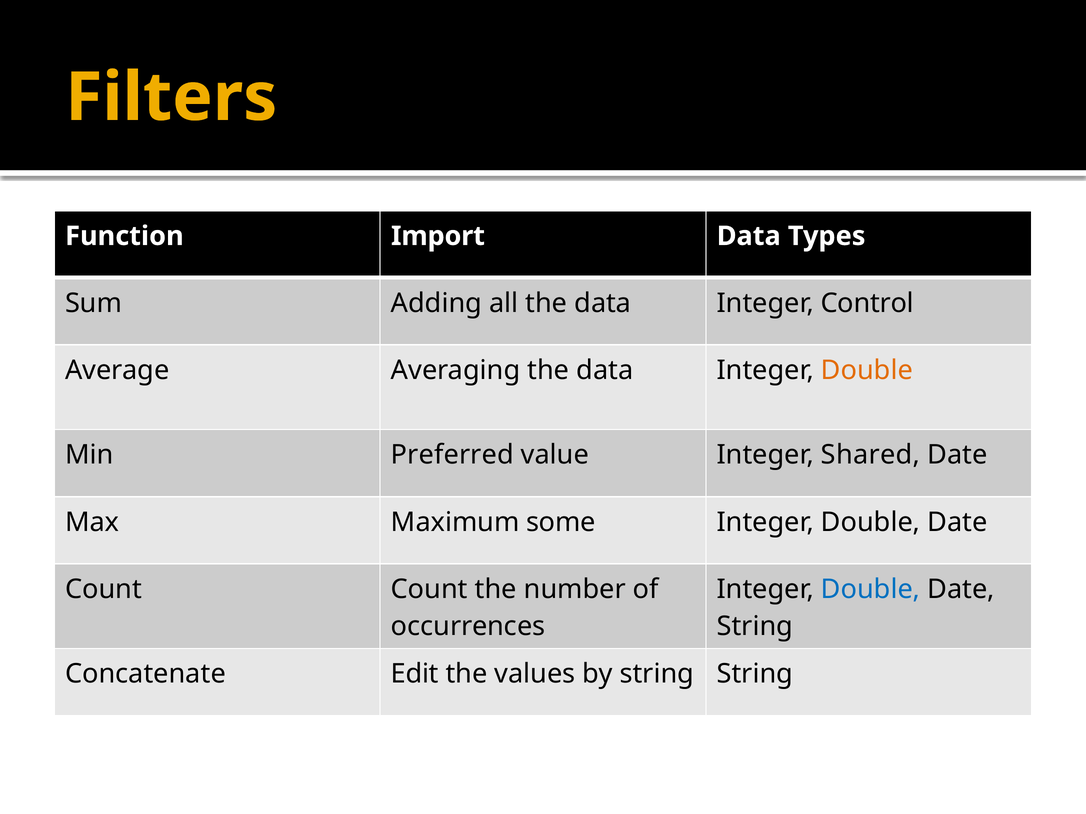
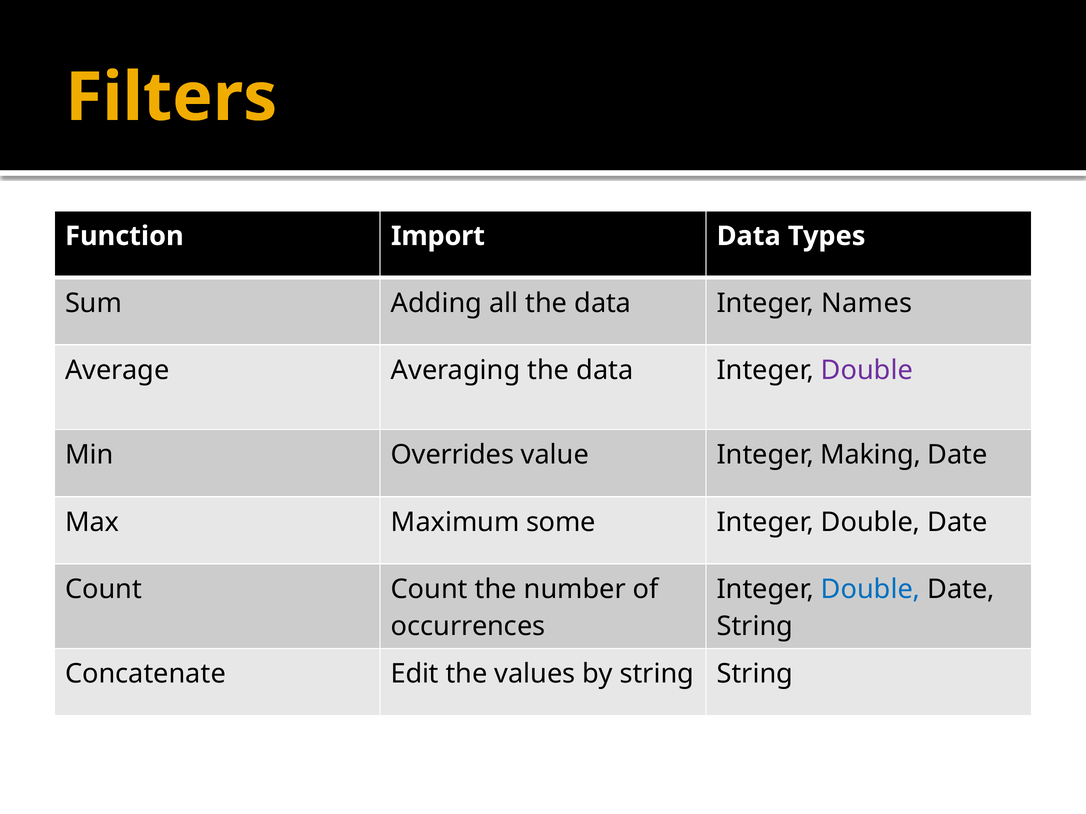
Control: Control -> Names (867, 303)
Double colour: orange -> purple (867, 370)
Preferred: Preferred -> Overrides (453, 455)
Shared: Shared -> Making (871, 455)
